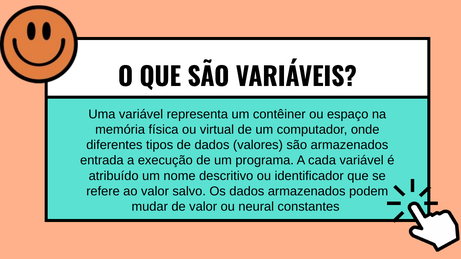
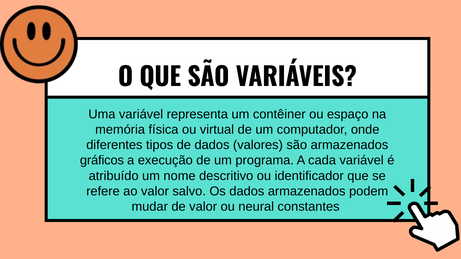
entrada: entrada -> gráficos (102, 161)
